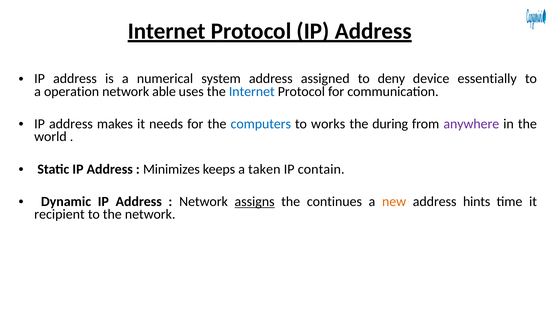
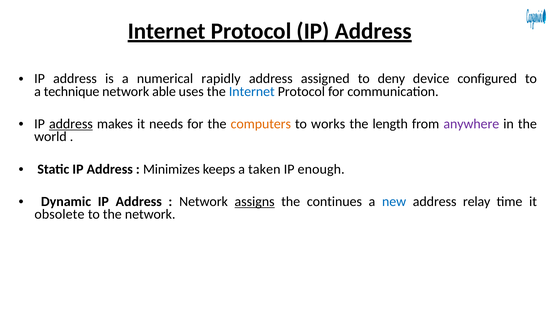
system: system -> rapidly (221, 79)
essentially: essentially -> configured (487, 79)
operation: operation -> technique (72, 91)
address underline: none -> present (71, 124)
computers colour: blue -> orange (261, 124)
during: during -> length (390, 124)
contain: contain -> enough (321, 169)
new colour: orange -> blue (394, 201)
hints: hints -> relay (477, 201)
recipient: recipient -> obsolete (59, 214)
